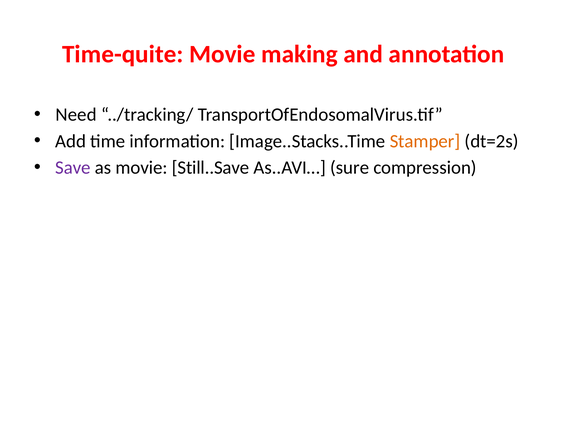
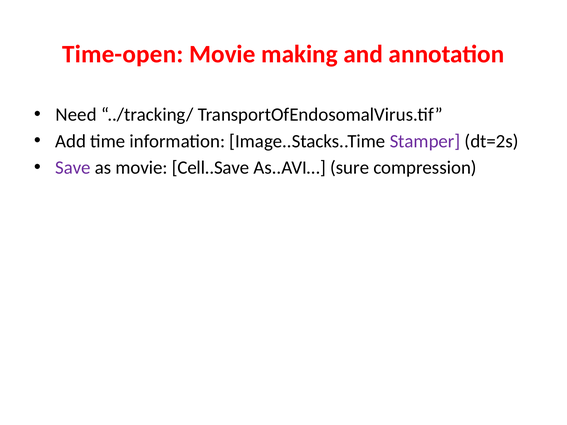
Time-quite: Time-quite -> Time-open (123, 54)
Stamper colour: orange -> purple (425, 141)
Still..Save: Still..Save -> Cell..Save (211, 168)
